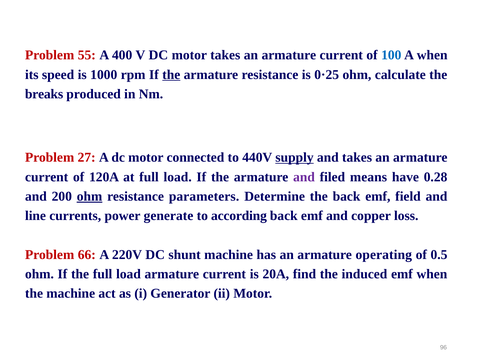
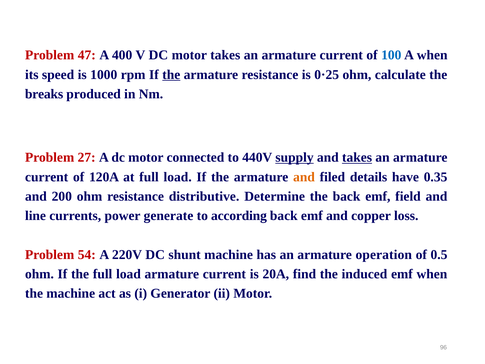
55: 55 -> 47 (87, 55)
takes underline: none -> present (357, 157)
and colour: purple -> orange (304, 177)
means: means -> details (369, 177)
0.28: 0.28 -> 0.35 (436, 177)
ohm underline: present -> none (90, 196)
parameters: parameters -> distributive (204, 196)
66: 66 -> 54 (87, 254)
operating: operating -> operation (384, 254)
